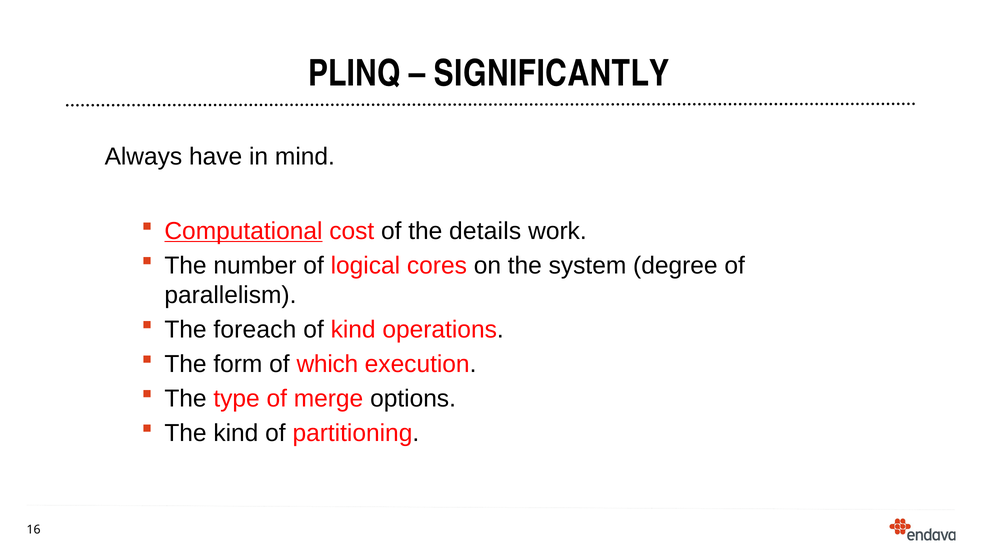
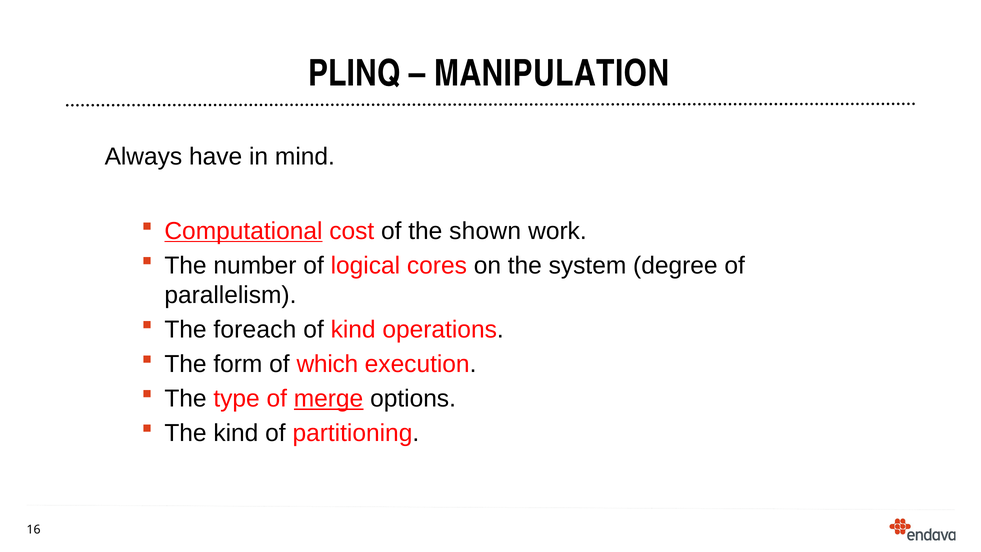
SIGNIFICANTLY: SIGNIFICANTLY -> MANIPULATION (552, 73)
details: details -> shown (485, 231)
merge underline: none -> present (329, 398)
